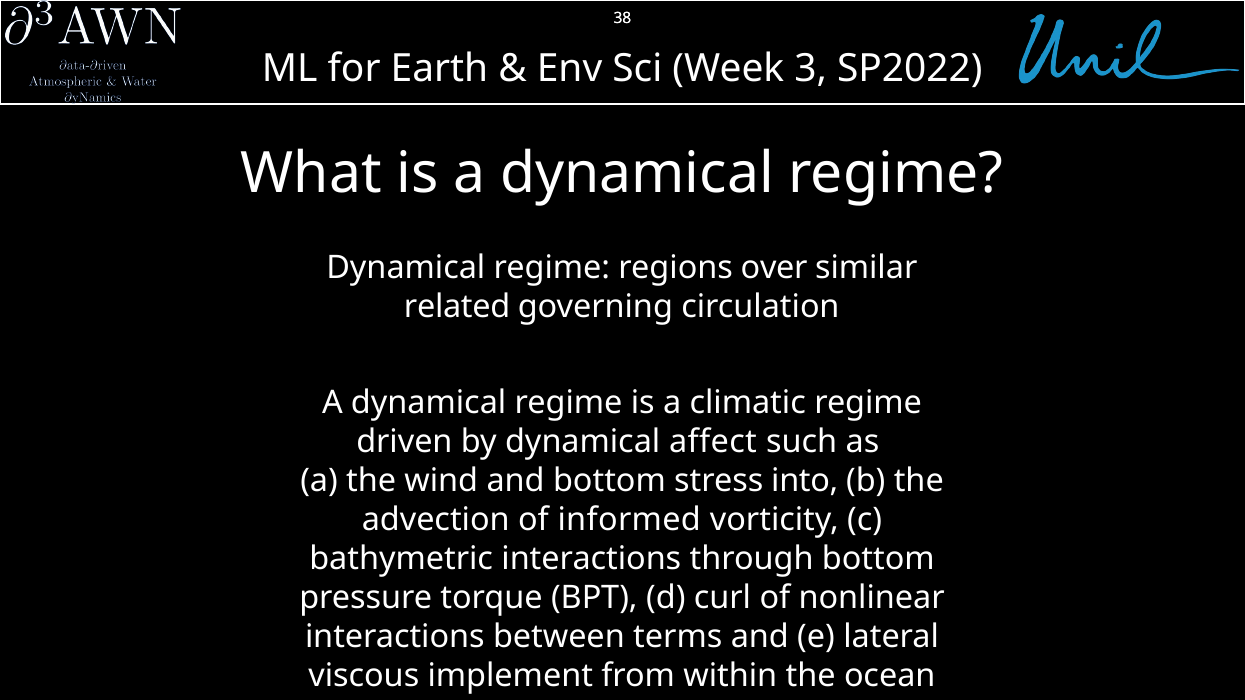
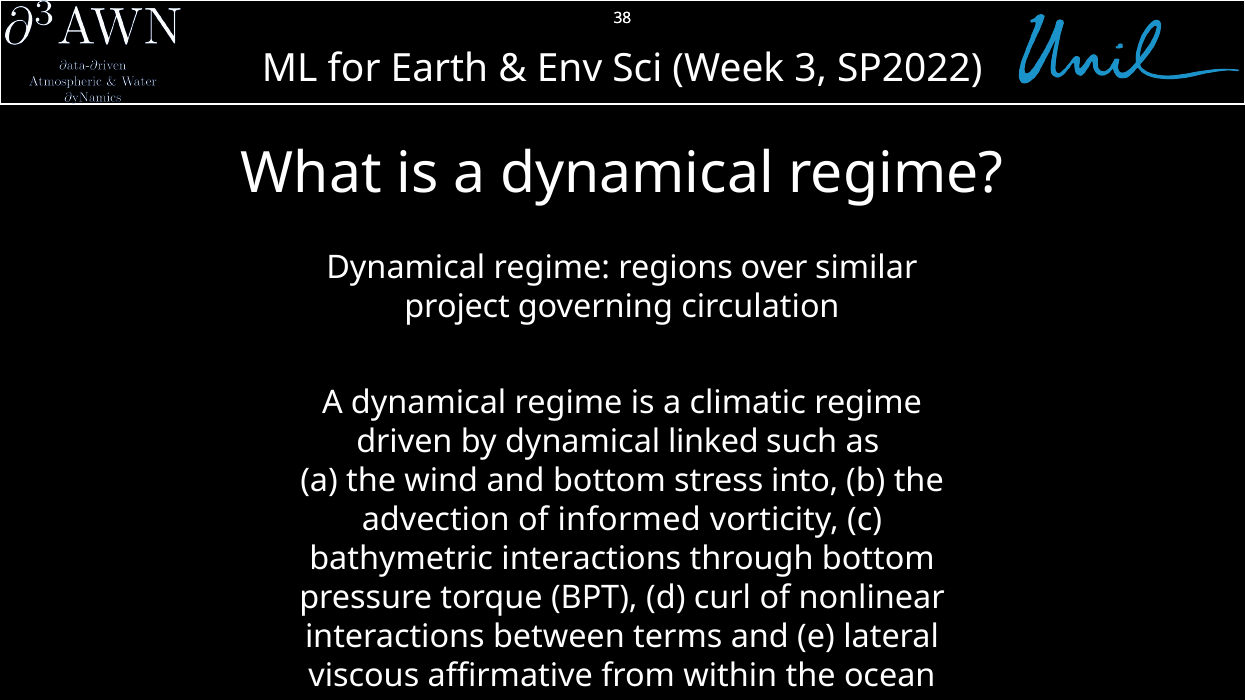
related: related -> project (457, 307)
affect: affect -> linked (713, 442)
implement: implement -> affirmative (510, 676)
